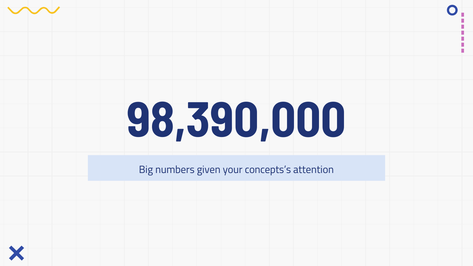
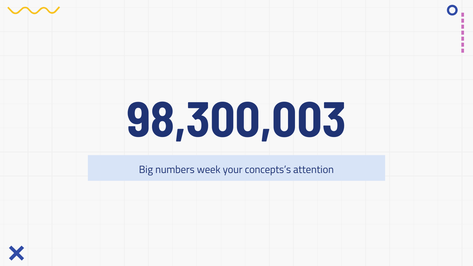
98,390,000: 98,390,000 -> 98,300,003 (236, 121)
given: given -> week (209, 170)
